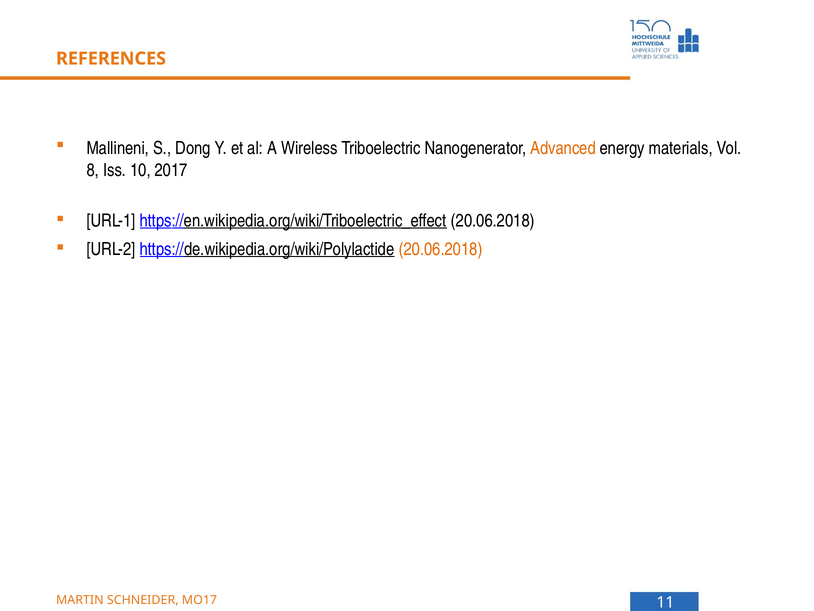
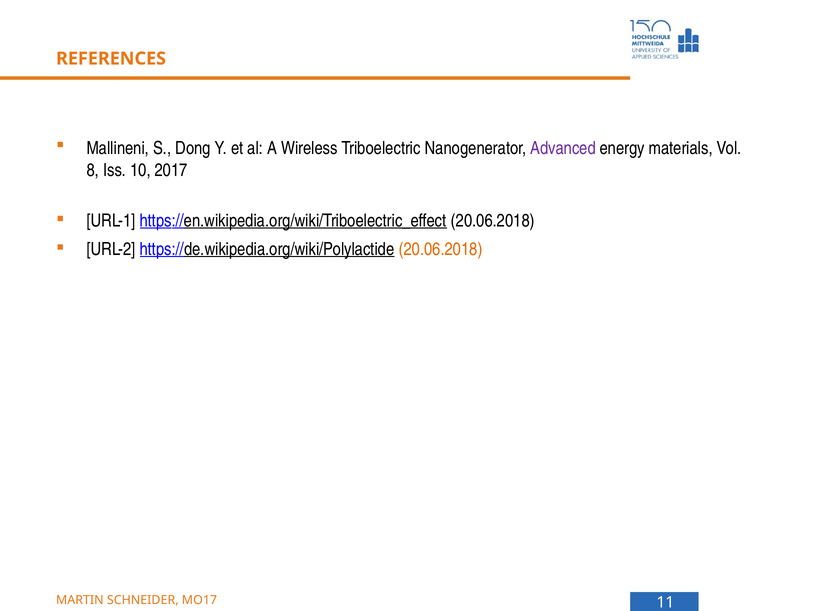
Advanced colour: orange -> purple (563, 148)
